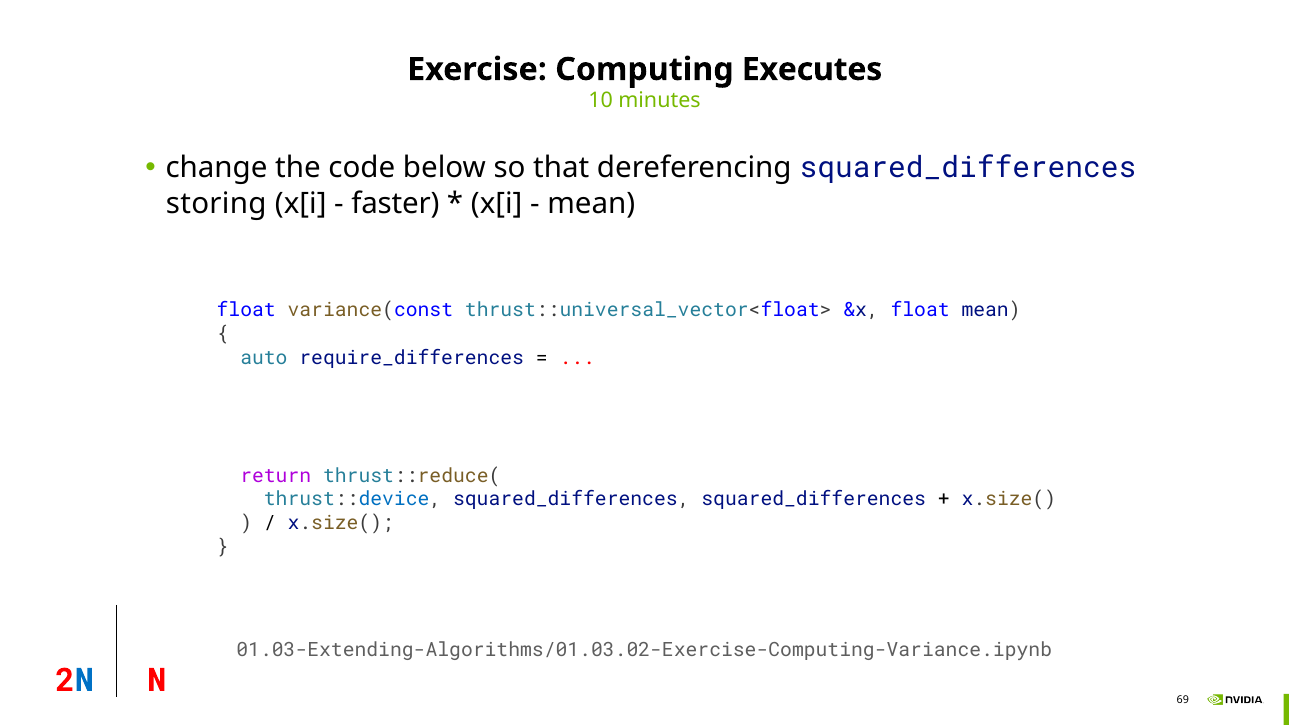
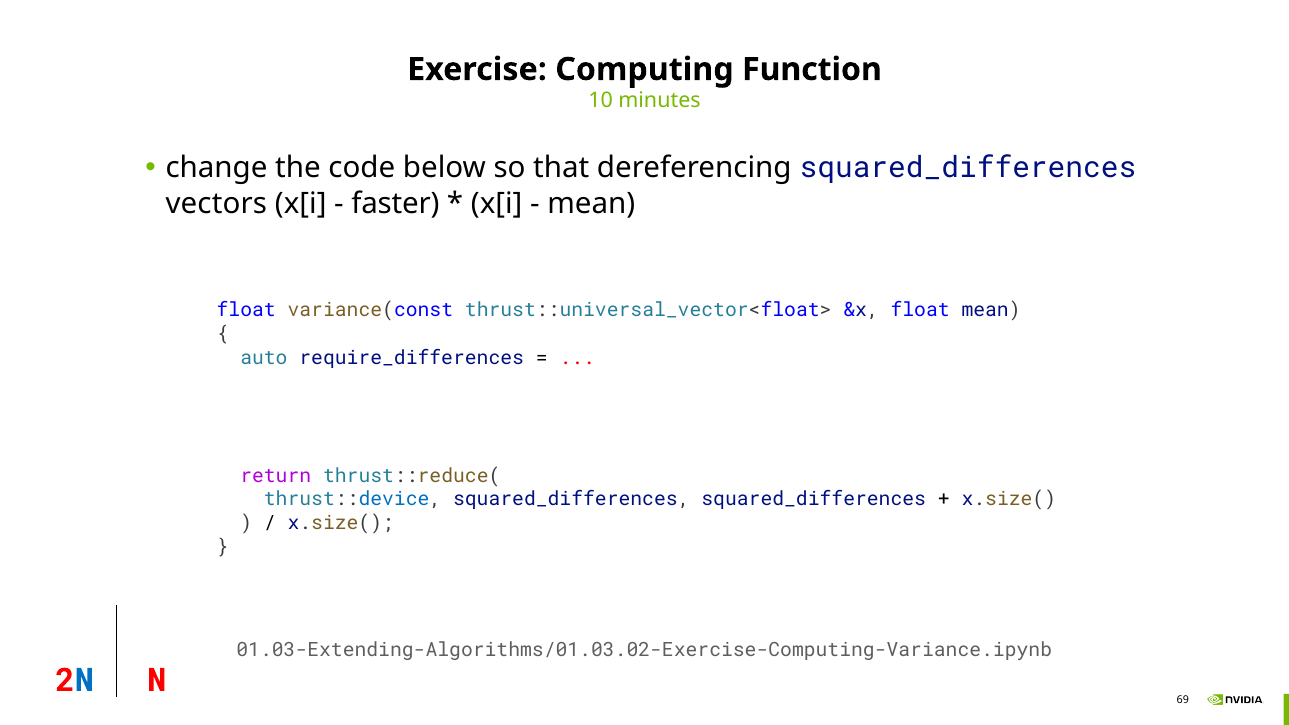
Executes: Executes -> Function (812, 69)
storing: storing -> vectors (216, 203)
